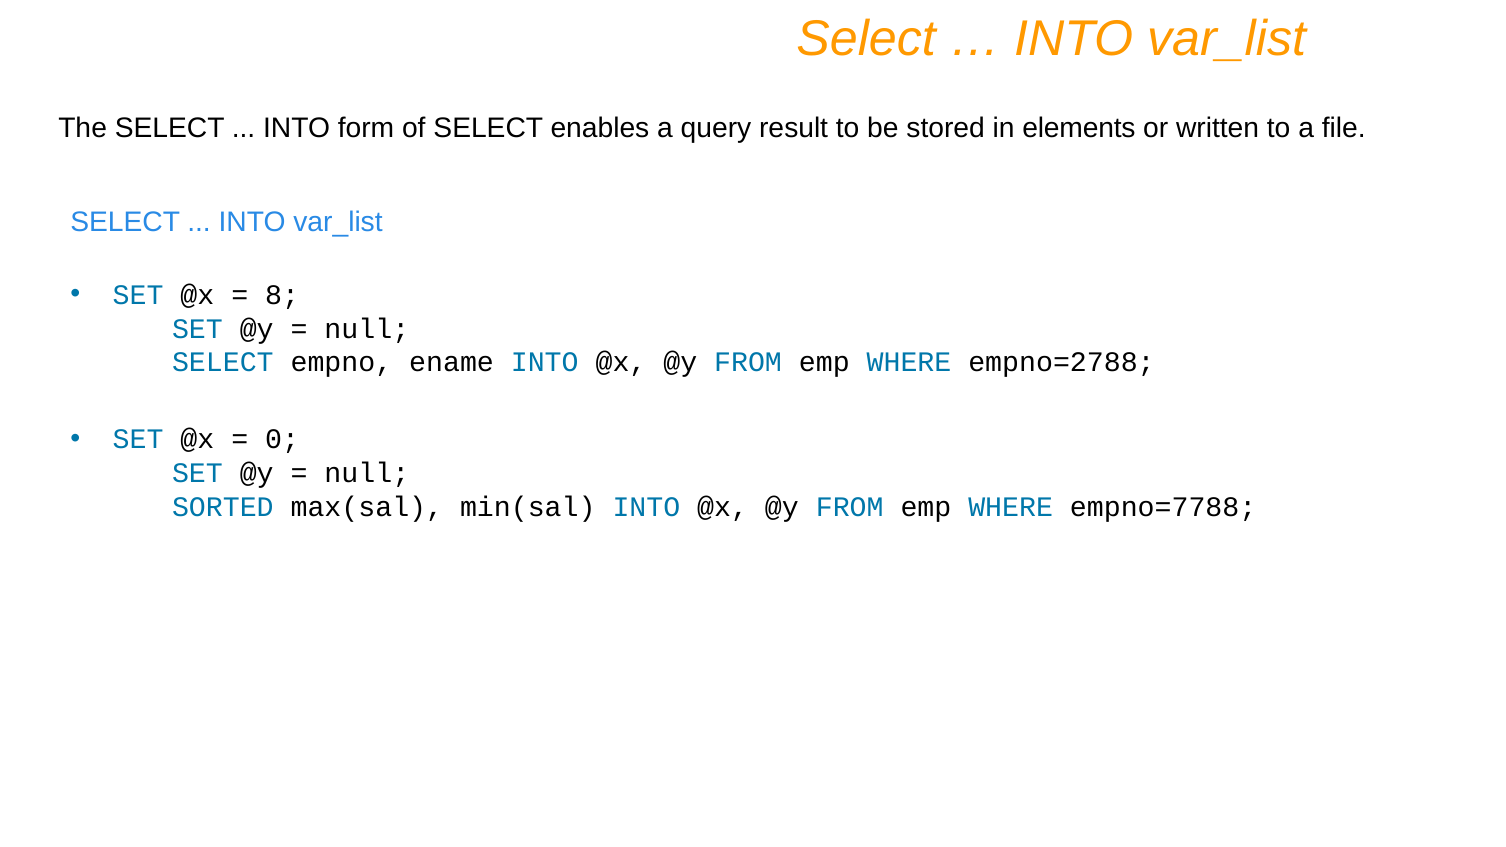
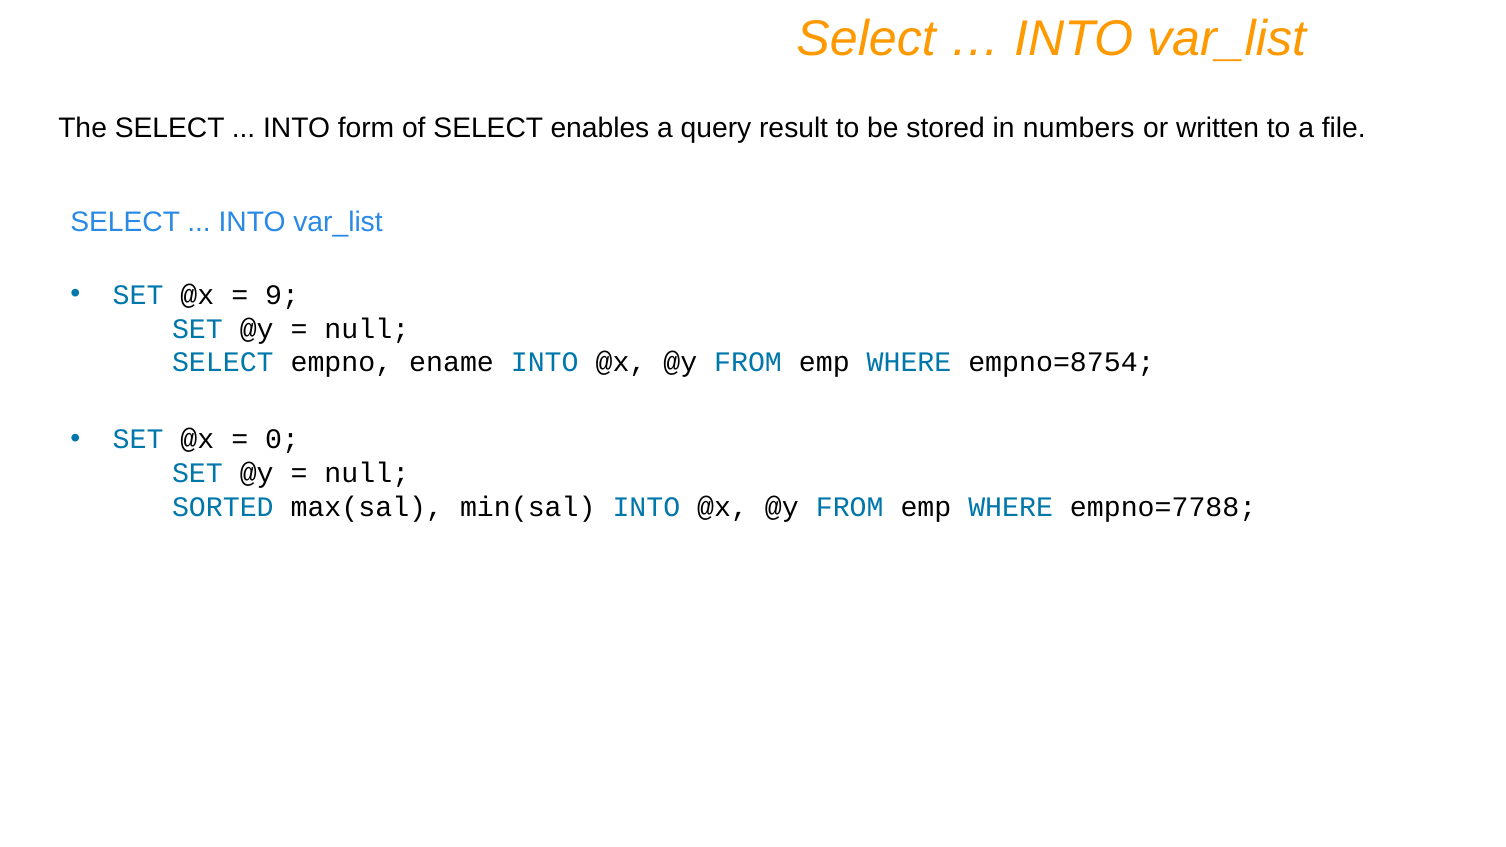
elements: elements -> numbers (1079, 128)
8: 8 -> 9 (282, 295)
empno=2788: empno=2788 -> empno=8754 (1061, 363)
